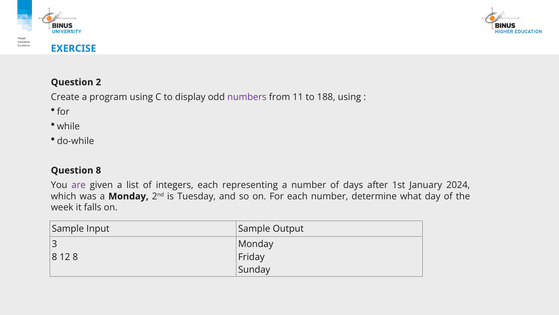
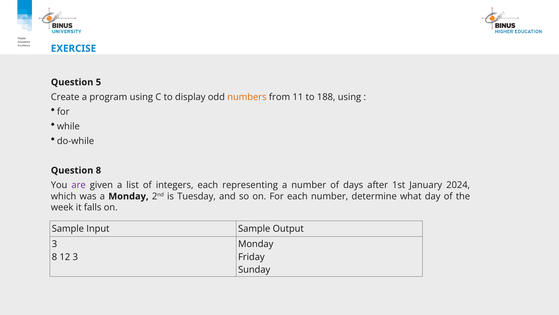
2: 2 -> 5 (98, 82)
numbers colour: purple -> orange (247, 97)
12 8: 8 -> 3 (75, 256)
